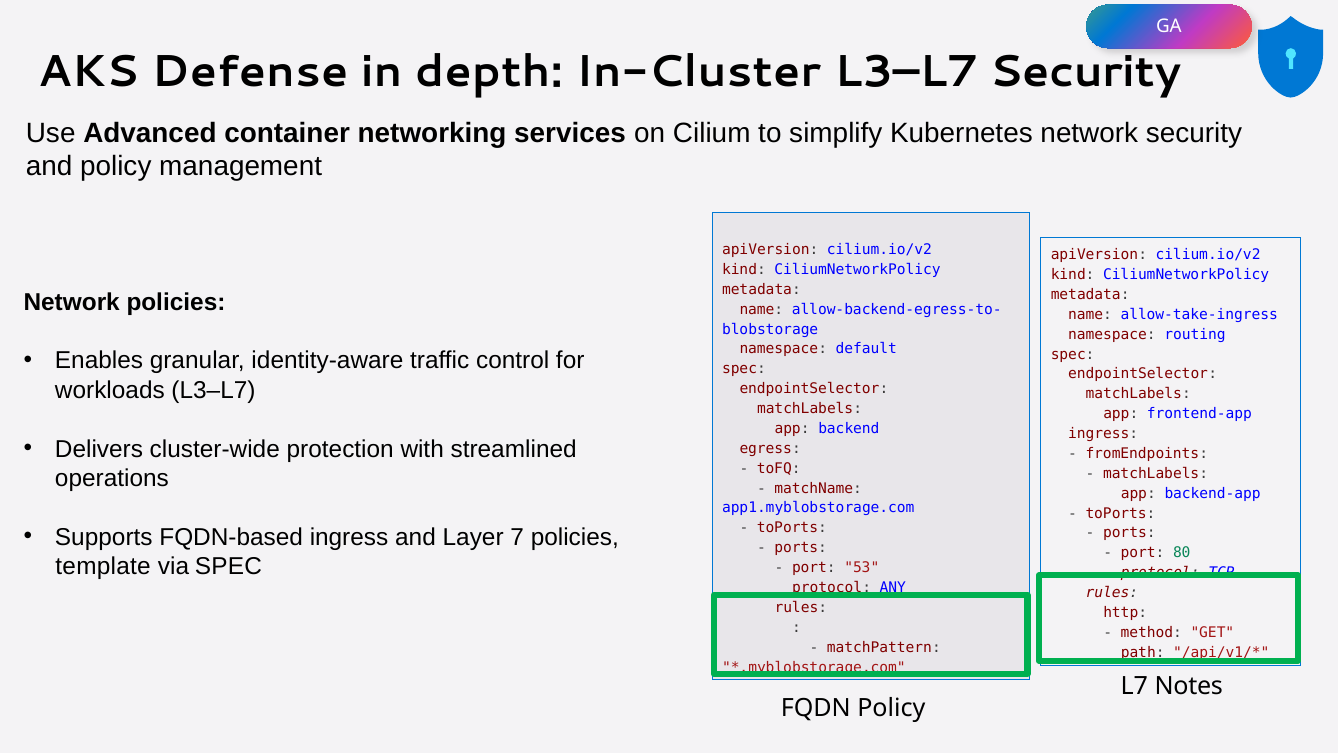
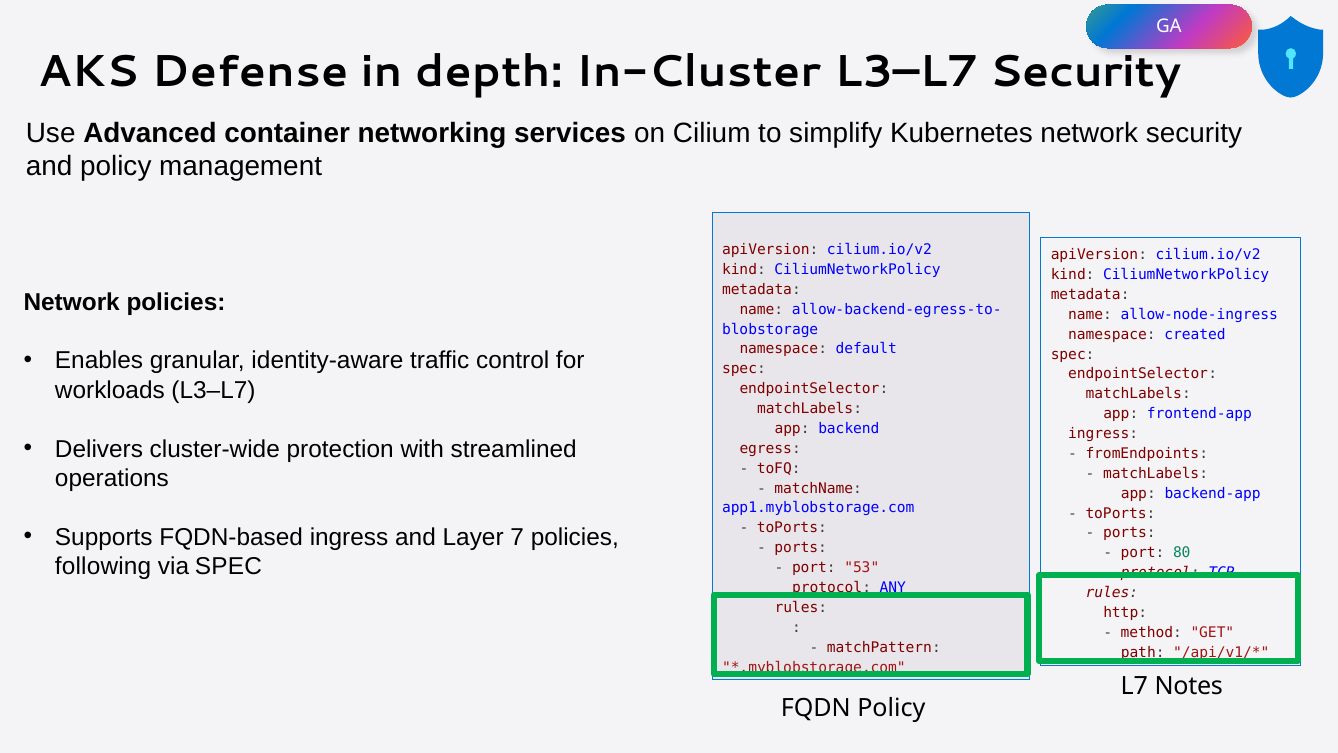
allow-take-ingress: allow-take-ingress -> allow-node-ingress (1199, 314)
routing: routing -> created (1195, 334)
template: template -> following (103, 566)
